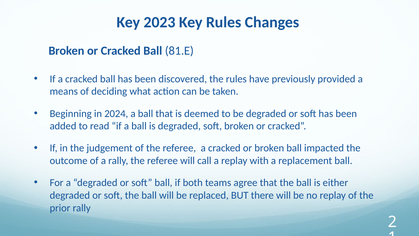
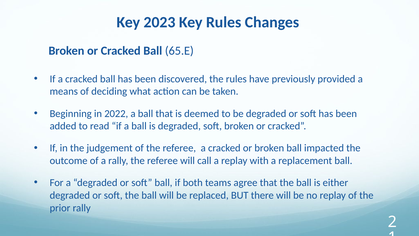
81.E: 81.E -> 65.E (179, 51)
2024: 2024 -> 2022 (116, 113)
